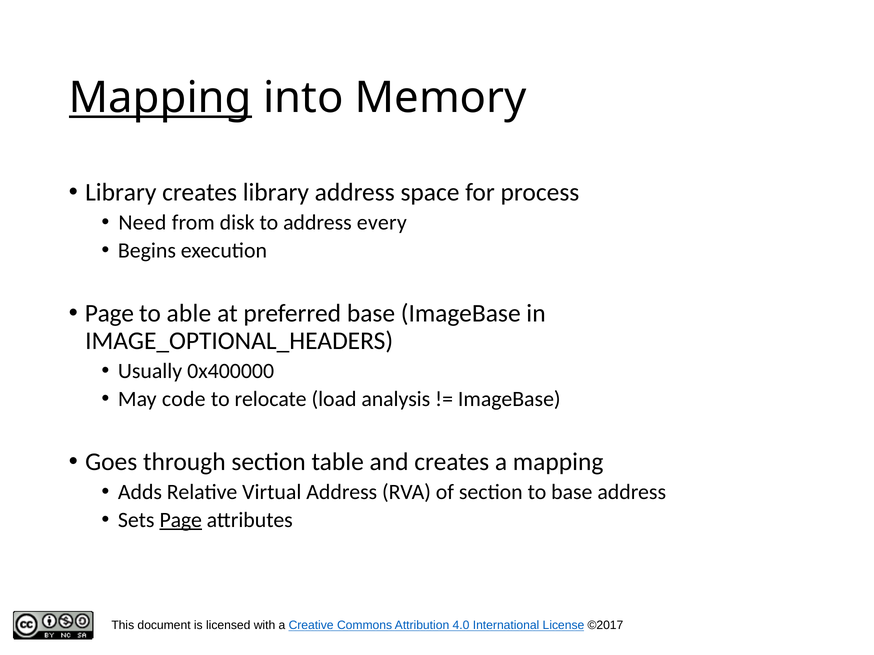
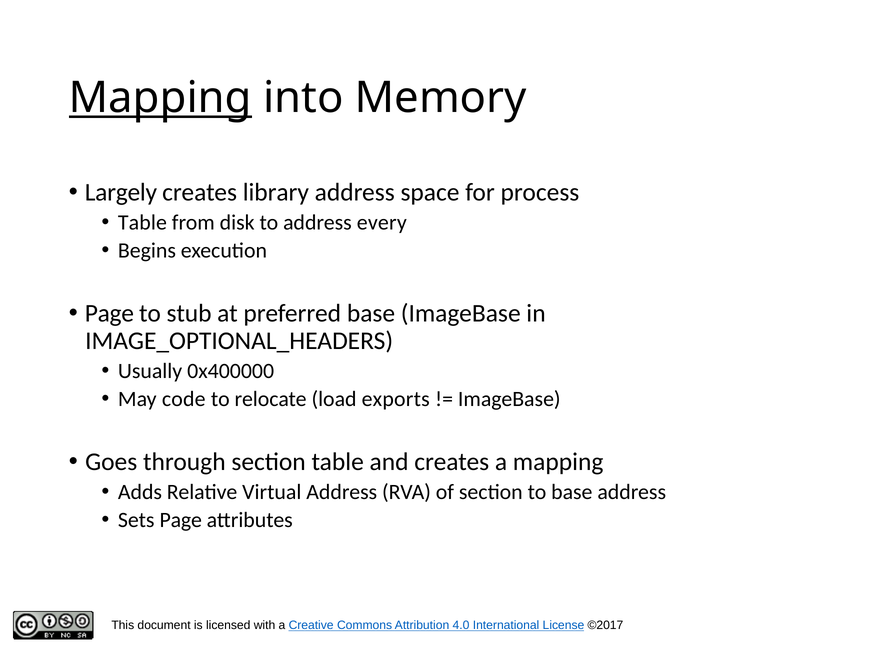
Library: Library -> Largely (121, 192)
Need: Need -> Table (142, 223)
able: able -> stub (189, 314)
analysis: analysis -> exports (396, 399)
Page underline: present -> none (181, 520)
